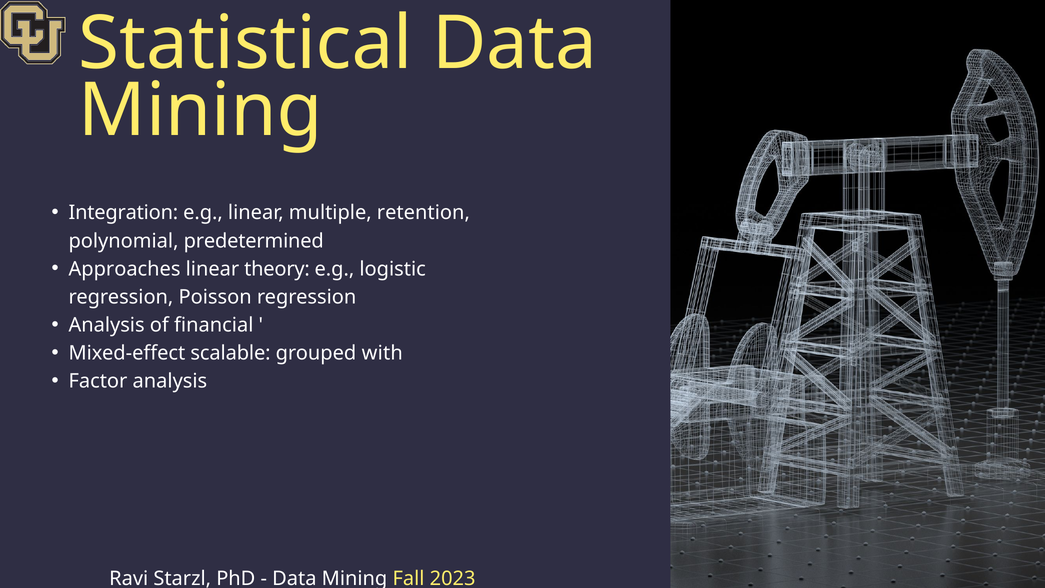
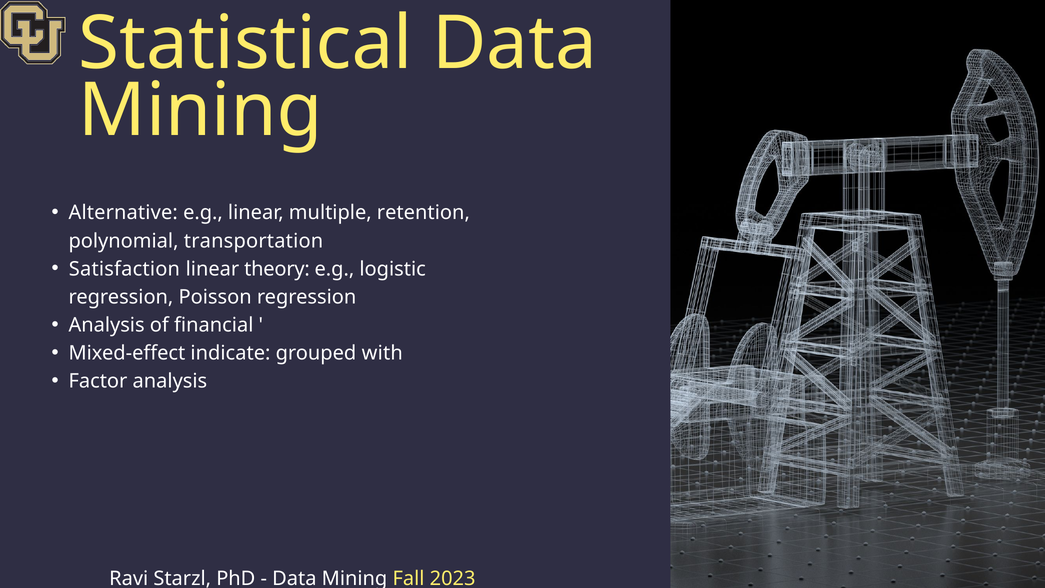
Integration: Integration -> Alternative (123, 213)
predetermined: predetermined -> transportation (254, 241)
Approaches: Approaches -> Satisfaction (124, 269)
scalable: scalable -> indicate (230, 353)
